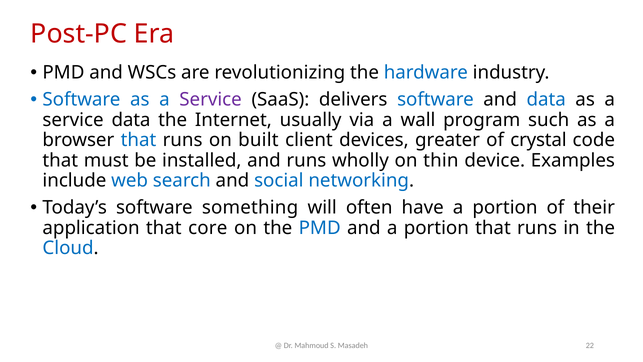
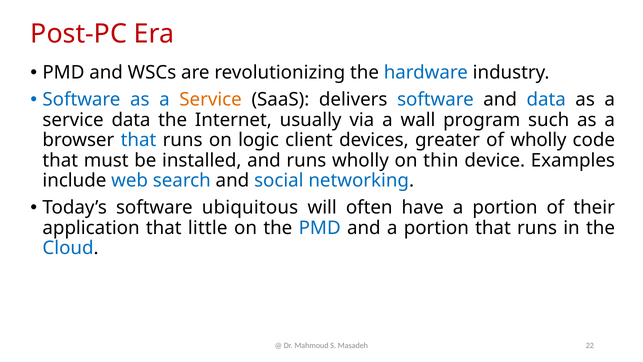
Service colour: purple -> orange (211, 100)
built: built -> logic (259, 140)
of crystal: crystal -> wholly (538, 140)
something: something -> ubiquitous (250, 207)
core: core -> little (208, 228)
